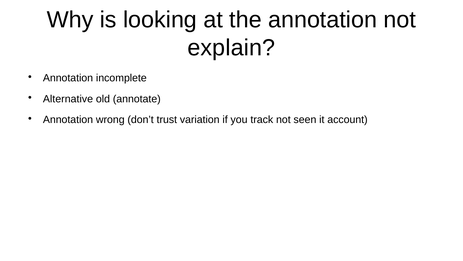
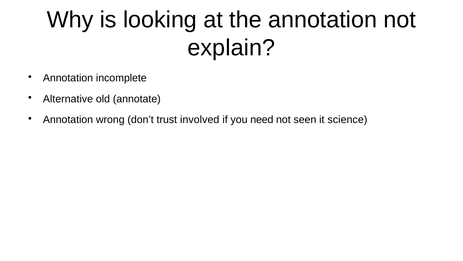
variation: variation -> involved (200, 120)
track: track -> need (262, 120)
account: account -> science (347, 120)
